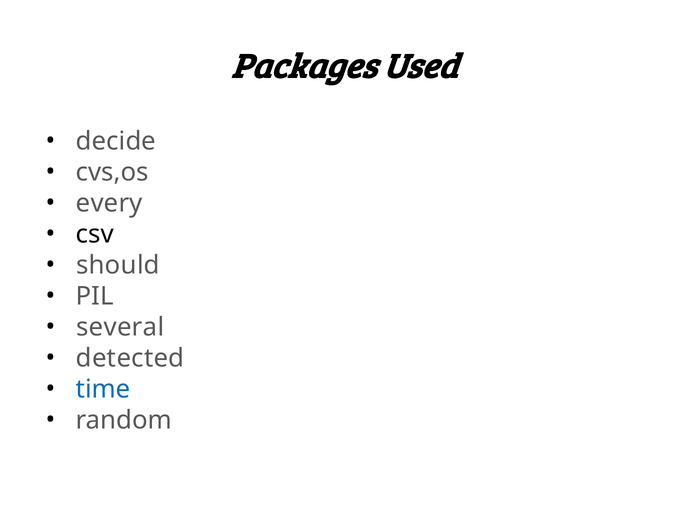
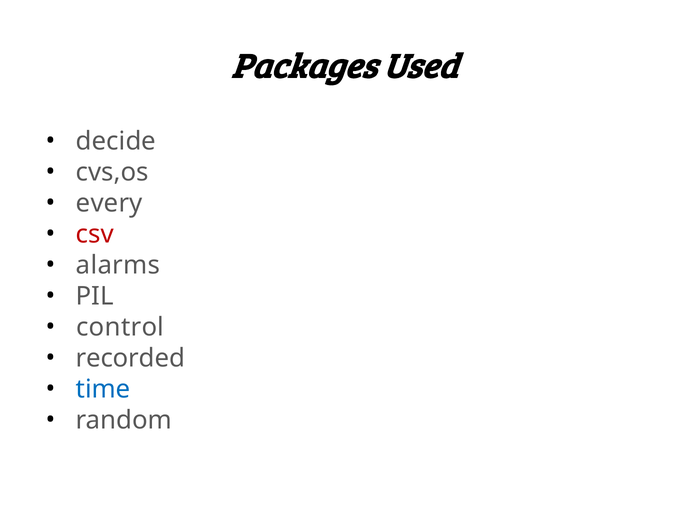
csv colour: black -> red (95, 234)
should: should -> alarms (118, 265)
several: several -> control (120, 328)
detected: detected -> recorded (130, 359)
